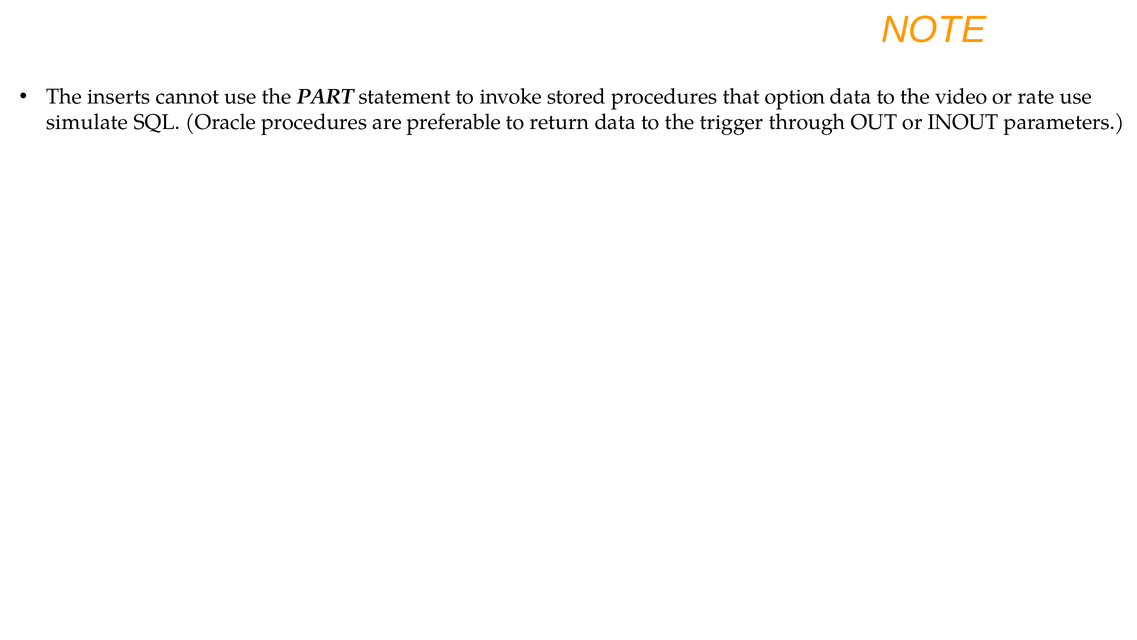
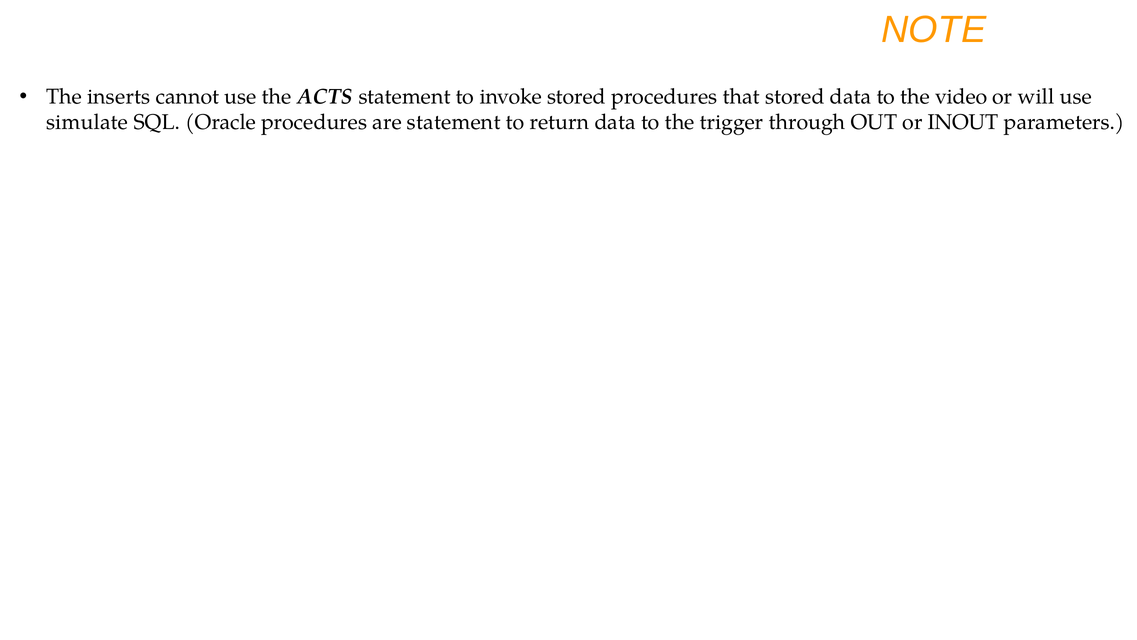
PART: PART -> ACTS (325, 97)
that option: option -> stored (795, 97)
rate: rate -> will (1036, 97)
are preferable: preferable -> statement (454, 122)
